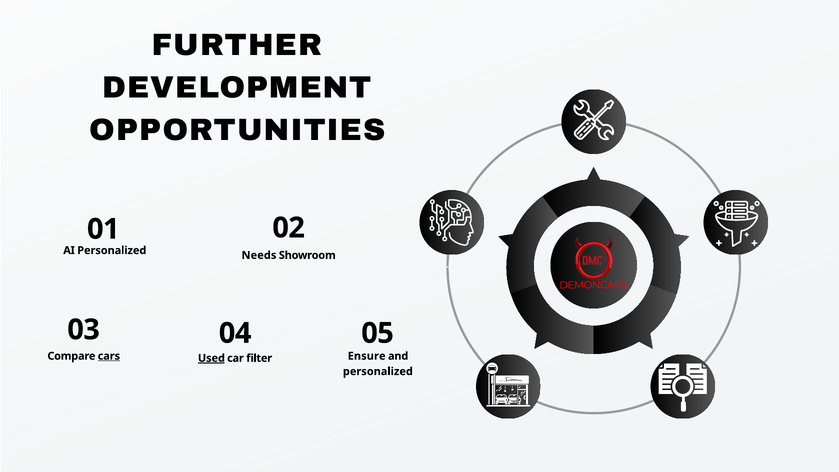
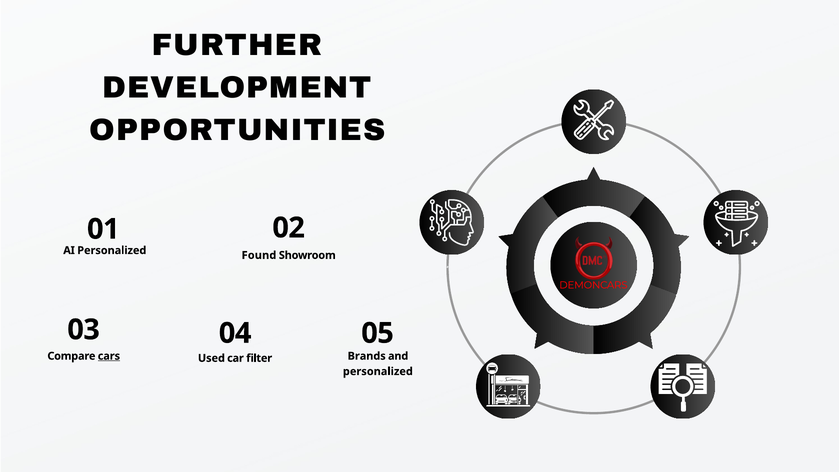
Needs: Needs -> Found (259, 255)
Ensure: Ensure -> Brands (367, 356)
Used underline: present -> none (211, 358)
